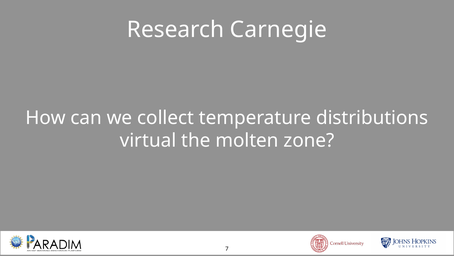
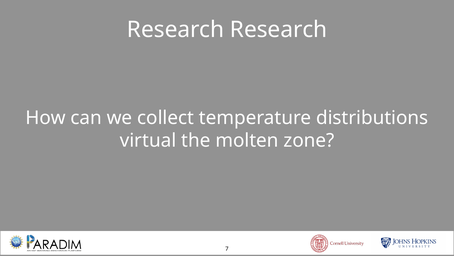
Research Carnegie: Carnegie -> Research (279, 30)
